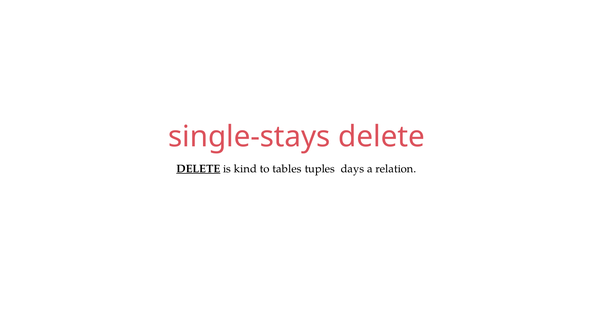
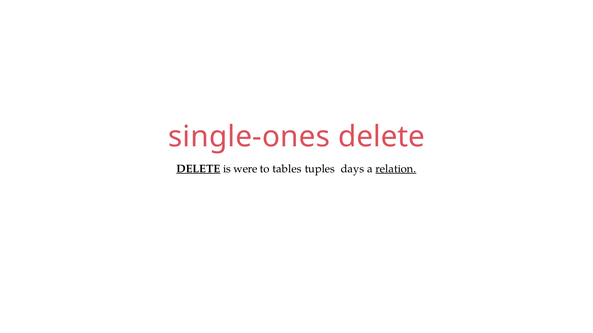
single-stays: single-stays -> single-ones (249, 137)
kind: kind -> were (246, 169)
relation underline: none -> present (396, 169)
